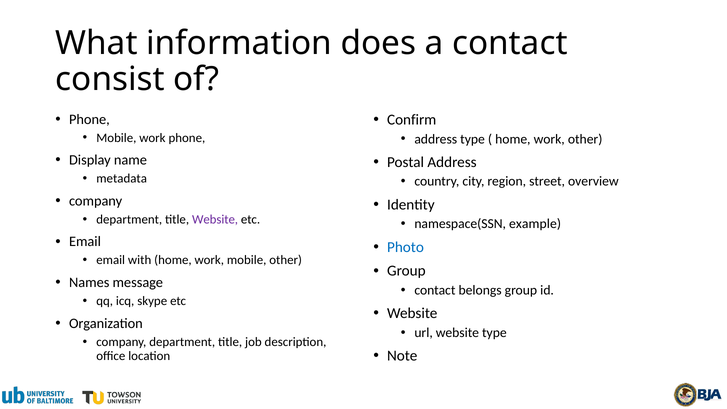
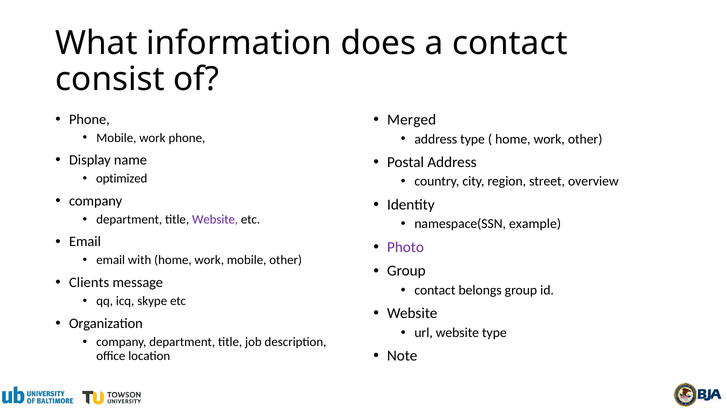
Confirm: Confirm -> Merged (412, 120)
metadata: metadata -> optimized (122, 179)
Photo colour: blue -> purple (405, 247)
Names: Names -> Clients (89, 282)
